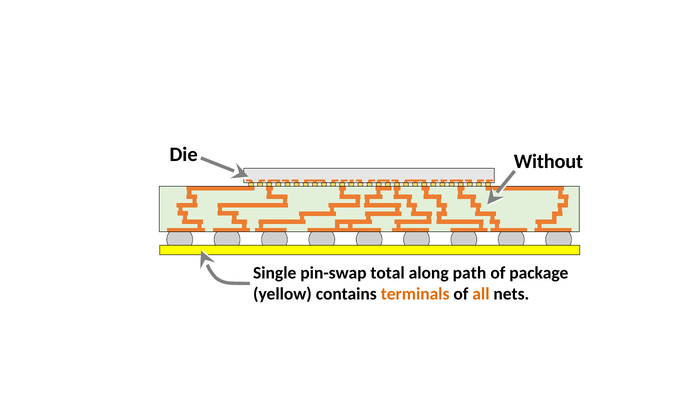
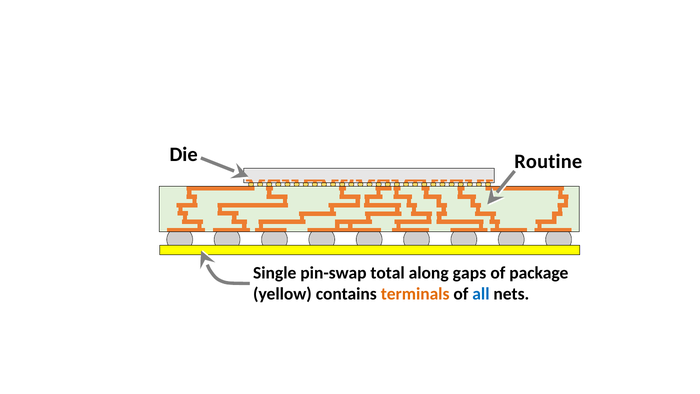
Without: Without -> Routine (548, 161)
path: path -> gaps (469, 273)
all colour: orange -> blue (481, 294)
